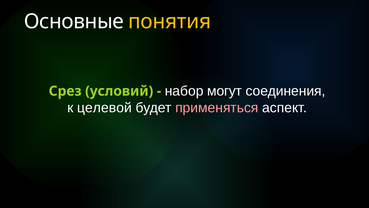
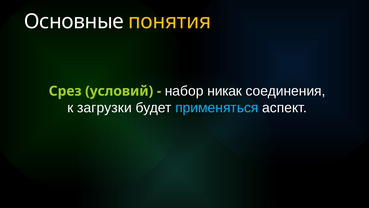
могут: могут -> никак (225, 91)
целевой: целевой -> загрузки (104, 107)
применяться colour: pink -> light blue (217, 107)
